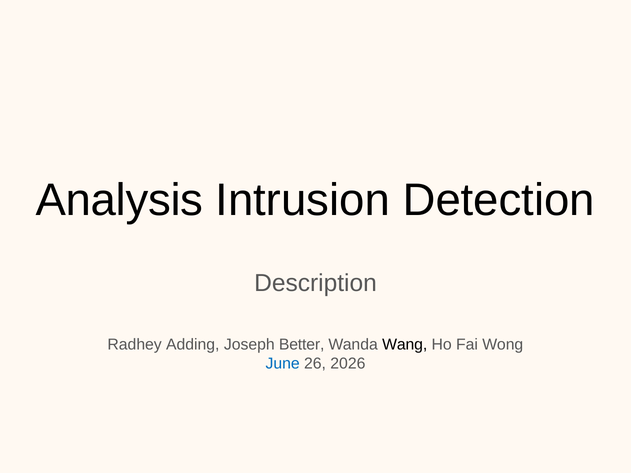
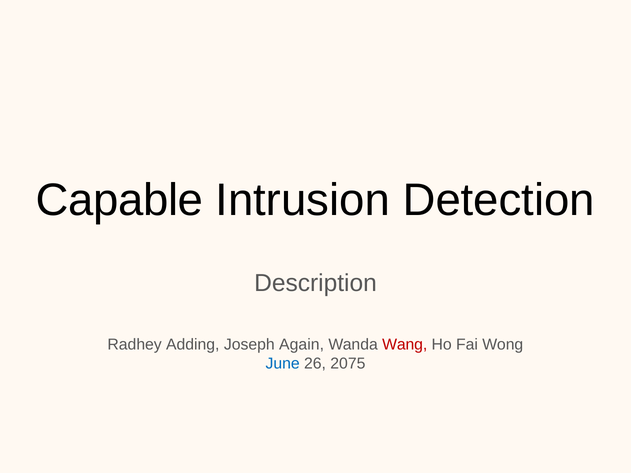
Analysis: Analysis -> Capable (120, 200)
Better: Better -> Again (302, 345)
Wang colour: black -> red (405, 345)
2026: 2026 -> 2075 (348, 364)
